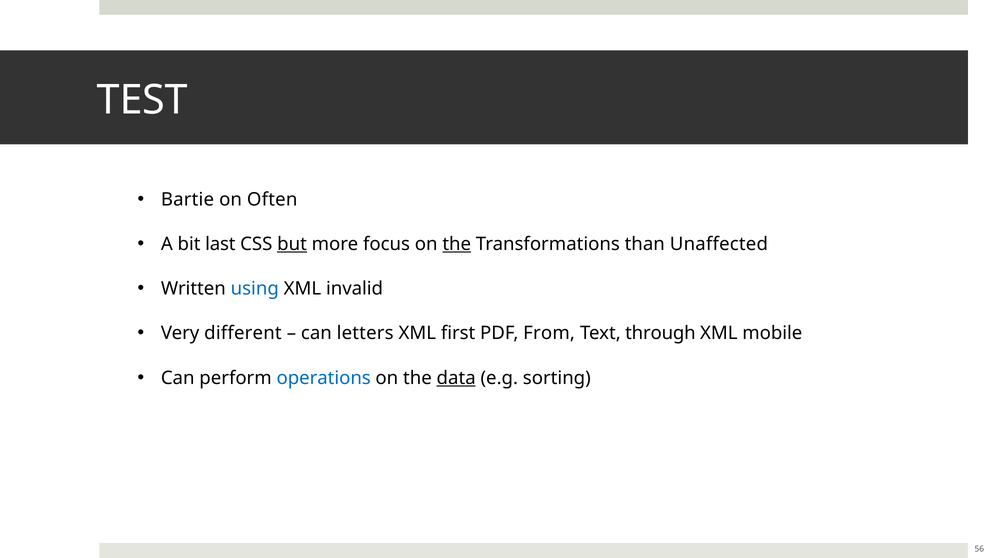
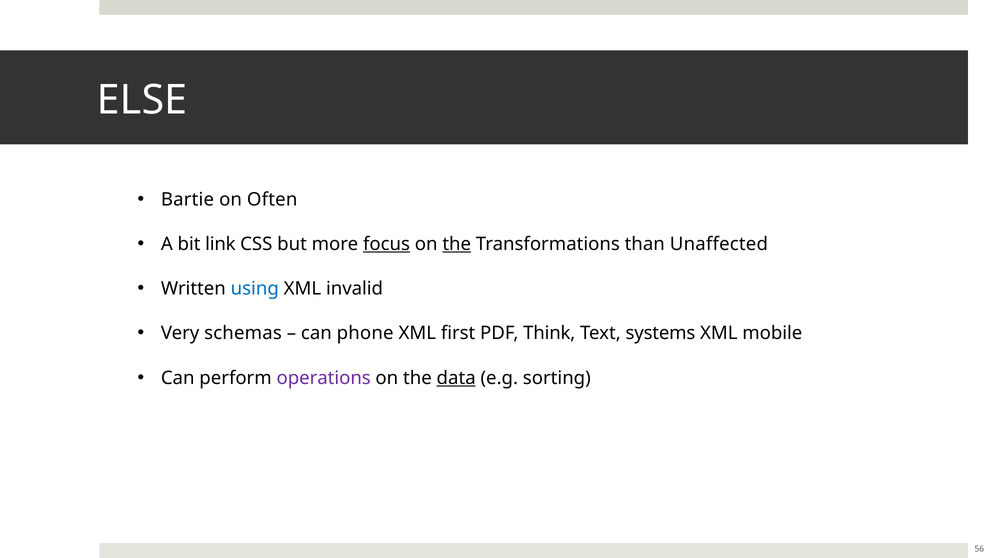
TEST: TEST -> ELSE (142, 100)
last: last -> link (220, 244)
but underline: present -> none (292, 244)
focus underline: none -> present (387, 244)
different: different -> schemas (243, 334)
letters: letters -> phone (365, 334)
From: From -> Think (549, 334)
through: through -> systems (660, 334)
operations colour: blue -> purple (324, 378)
